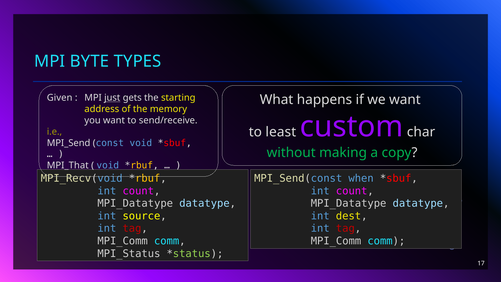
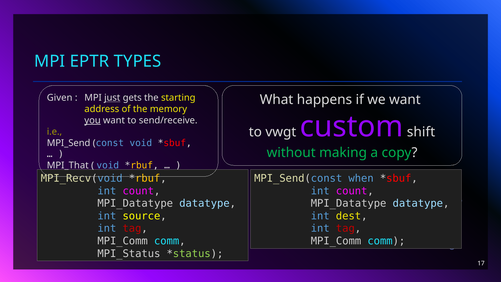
BYTE: BYTE -> EPTR (89, 61)
you underline: none -> present (93, 120)
least: least -> vwgt (281, 132)
char: char -> shift (421, 132)
